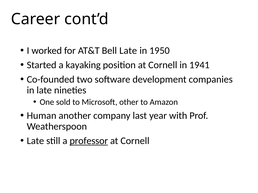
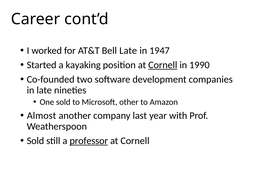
1950: 1950 -> 1947 (160, 51)
Cornell underline: none -> present (163, 65)
1941: 1941 -> 1990 (199, 65)
Human: Human -> Almost (42, 116)
Late: Late -> Sold (35, 141)
